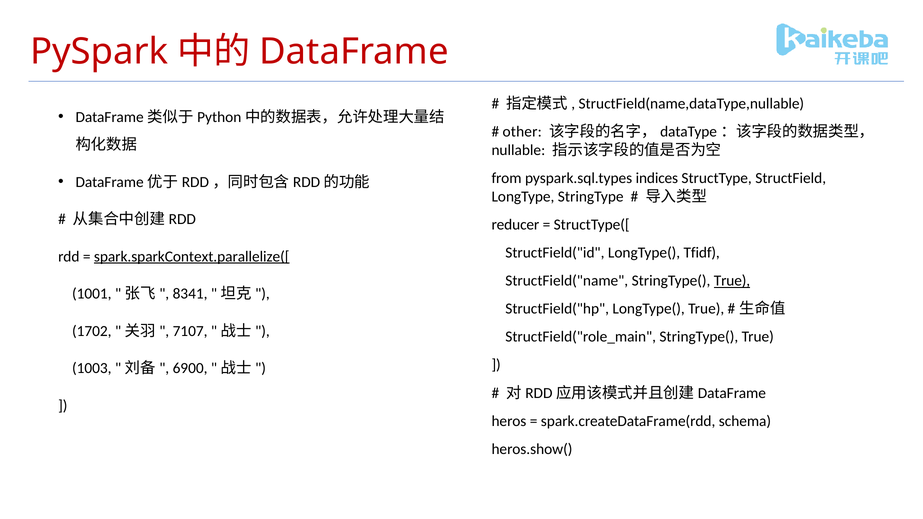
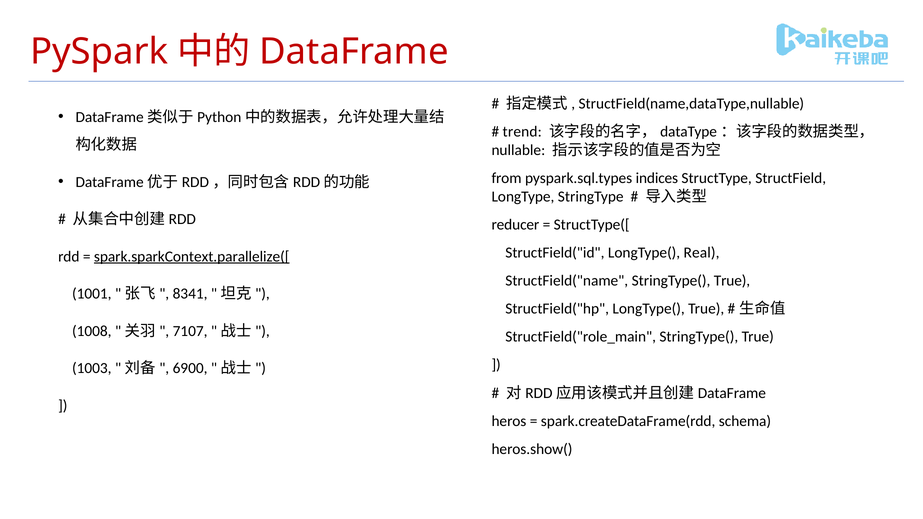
other: other -> trend (522, 132)
Tfidf: Tfidf -> Real (702, 253)
True underline: present -> none (732, 281)
1702: 1702 -> 1008 (92, 331)
